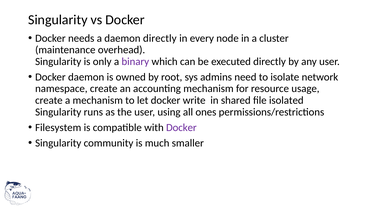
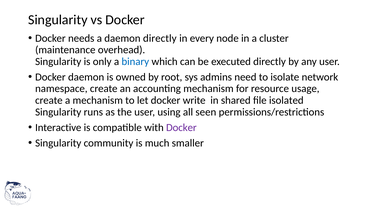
binary colour: purple -> blue (135, 62)
ones: ones -> seen (206, 112)
Filesystem: Filesystem -> Interactive (58, 128)
